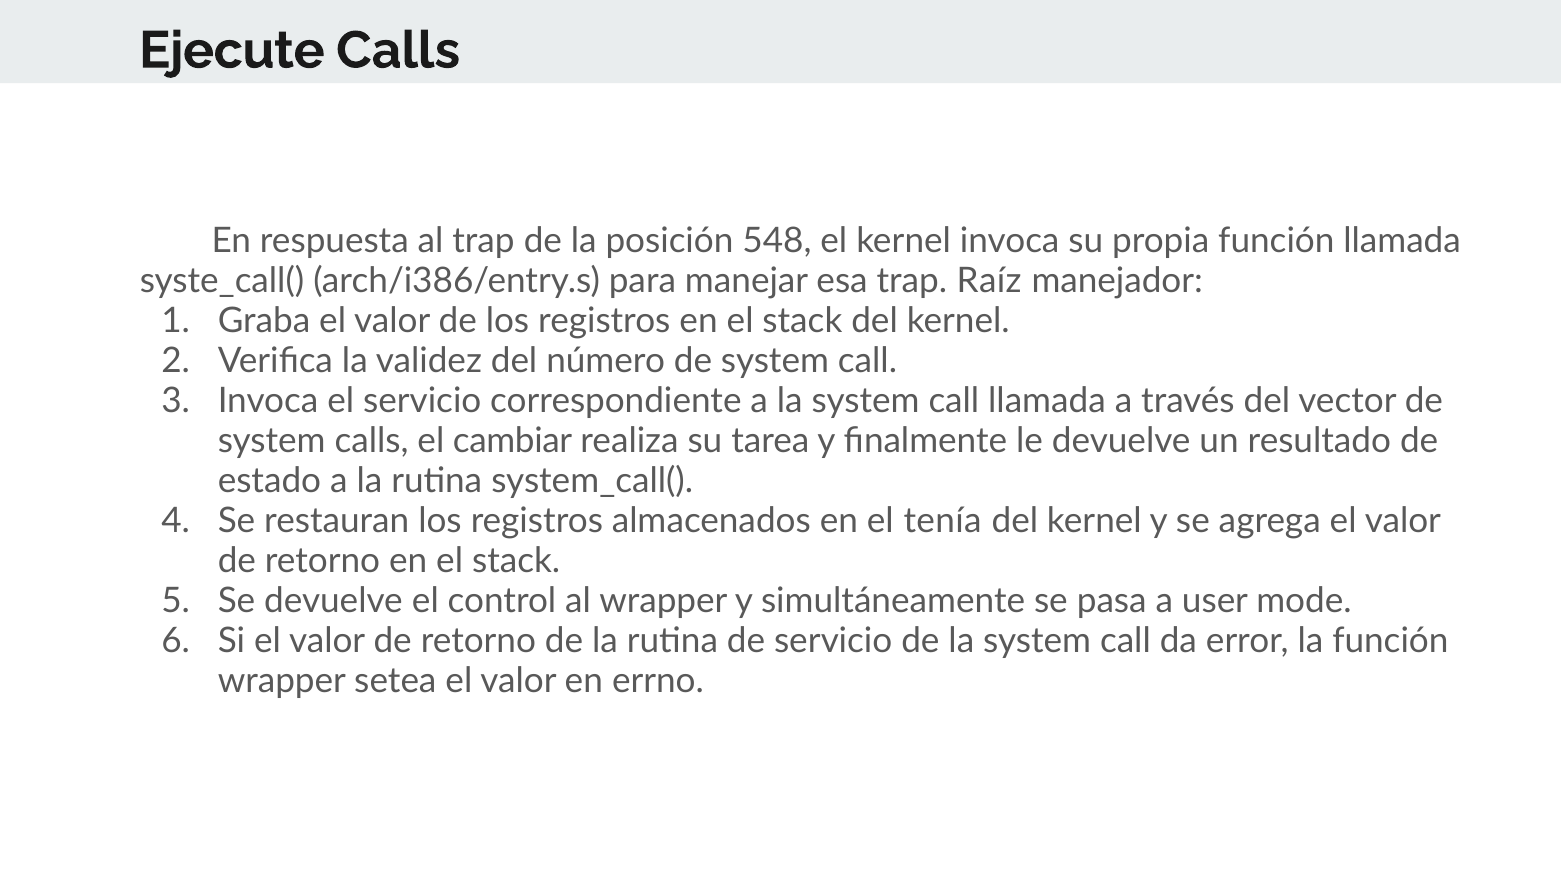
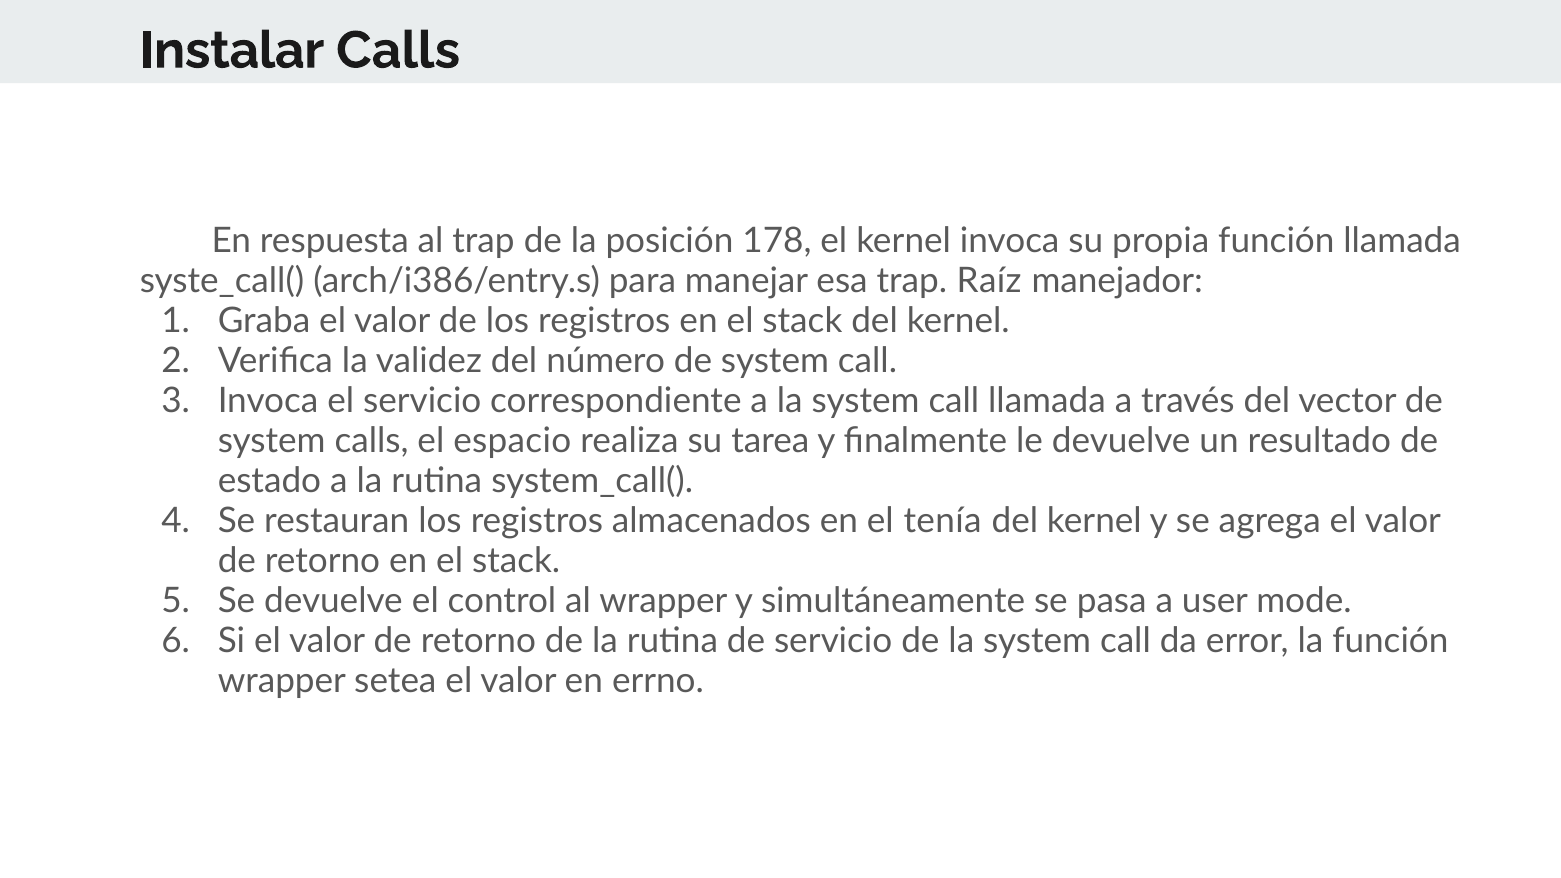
Ejecute: Ejecute -> Instalar (232, 50)
548: 548 -> 178 (777, 241)
cambiar: cambiar -> espacio (512, 441)
